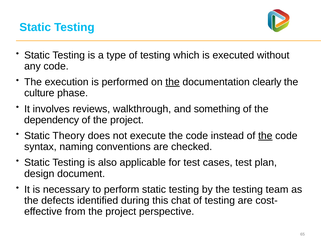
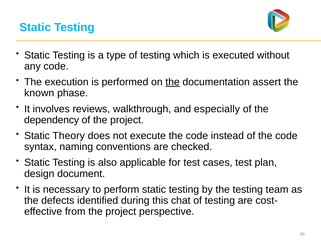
clearly: clearly -> assert (267, 82)
culture: culture -> known (39, 93)
something: something -> especially (217, 109)
the underline: present -> none (265, 136)
